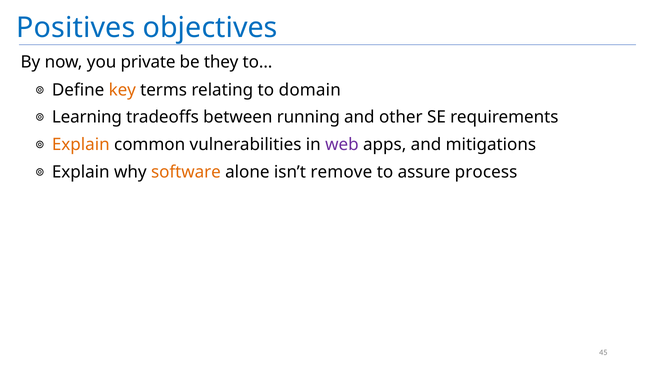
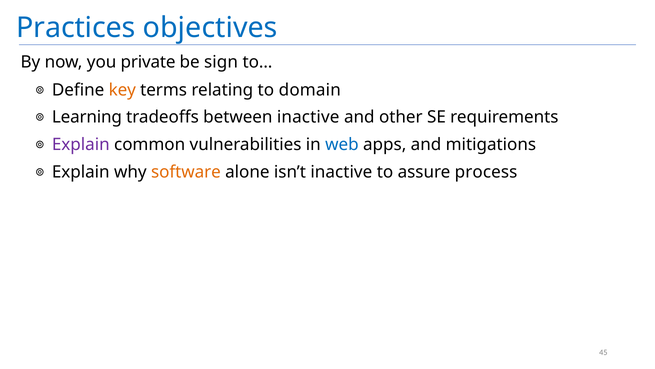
Positives: Positives -> Practices (76, 28)
they: they -> sign (221, 62)
between running: running -> inactive (308, 117)
Explain colour: orange -> purple (81, 144)
web colour: purple -> blue (342, 144)
isn’t remove: remove -> inactive (341, 172)
